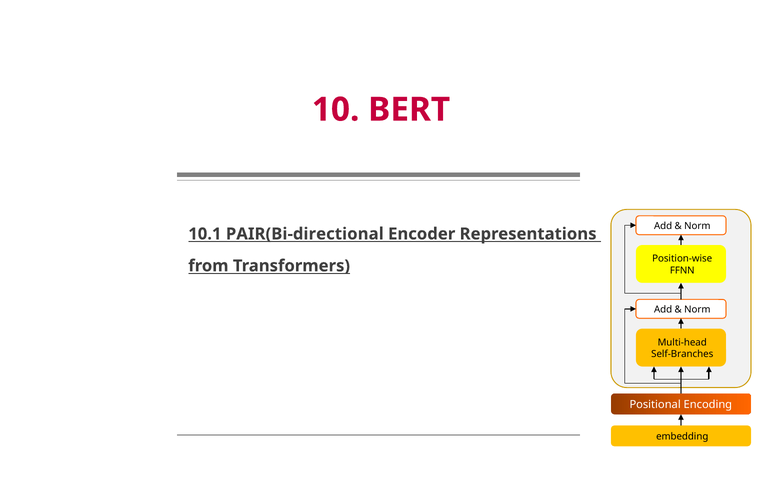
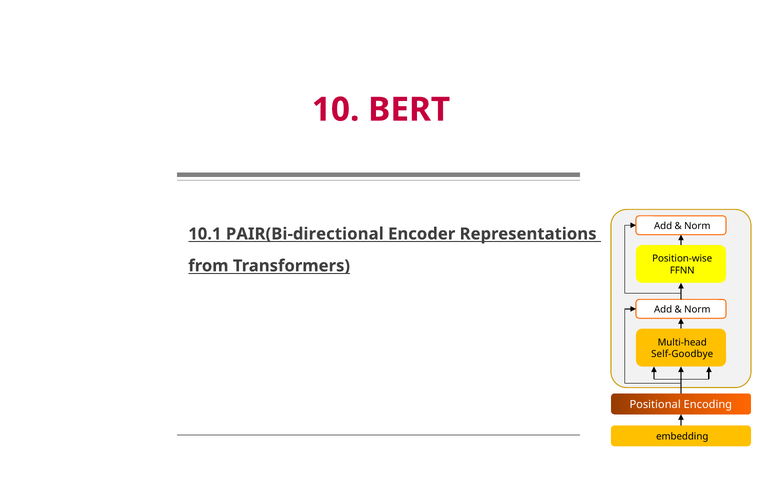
Self-Branches: Self-Branches -> Self-Goodbye (682, 354)
